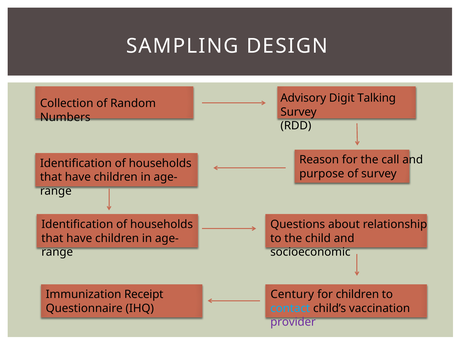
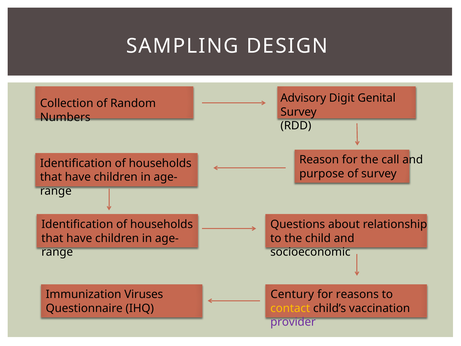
Talking: Talking -> Genital (377, 98)
Receipt: Receipt -> Viruses (144, 294)
for children: children -> reasons (357, 294)
contact colour: light blue -> yellow (290, 308)
